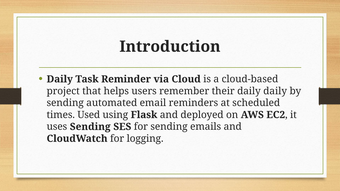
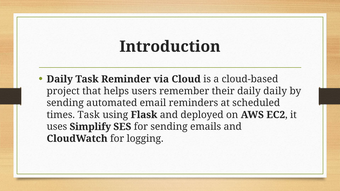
times Used: Used -> Task (89, 115)
uses Sending: Sending -> Simplify (90, 127)
